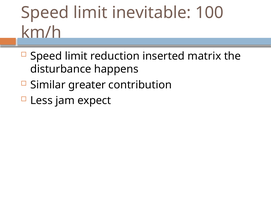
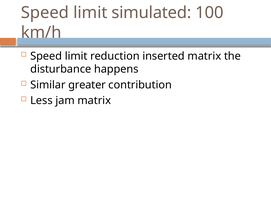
inevitable: inevitable -> simulated (151, 13)
jam expect: expect -> matrix (94, 101)
